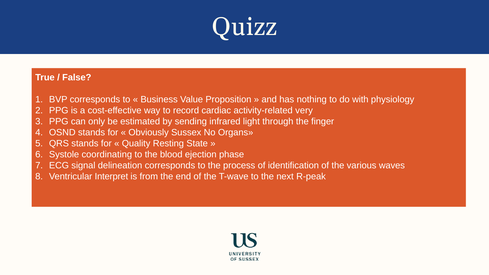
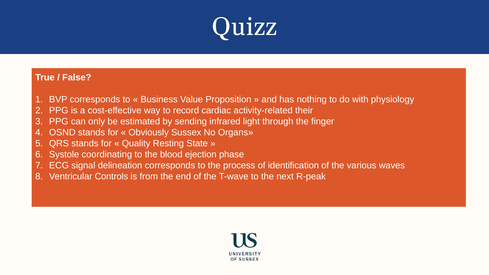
very: very -> their (304, 111)
Interpret: Interpret -> Controls (111, 177)
